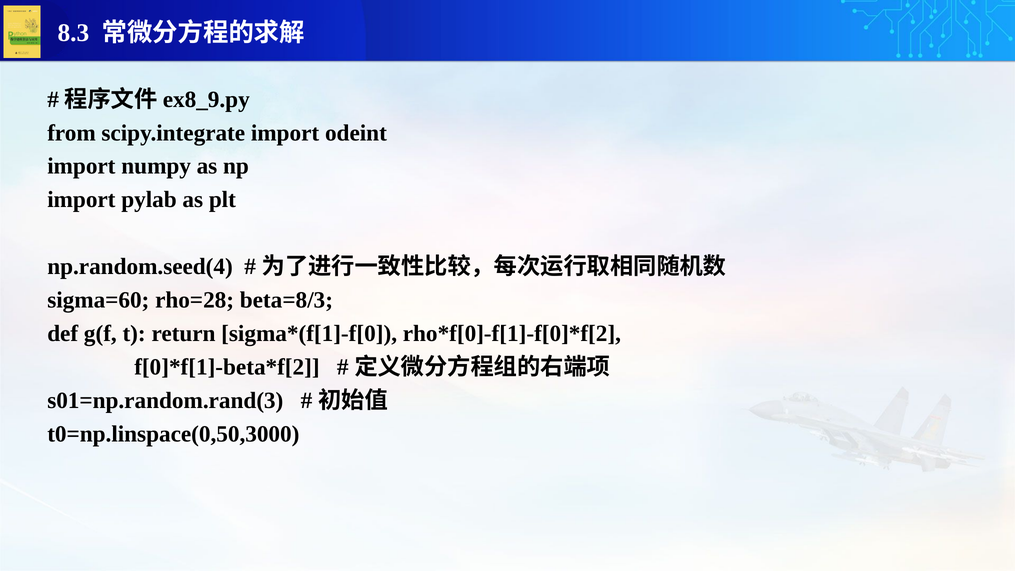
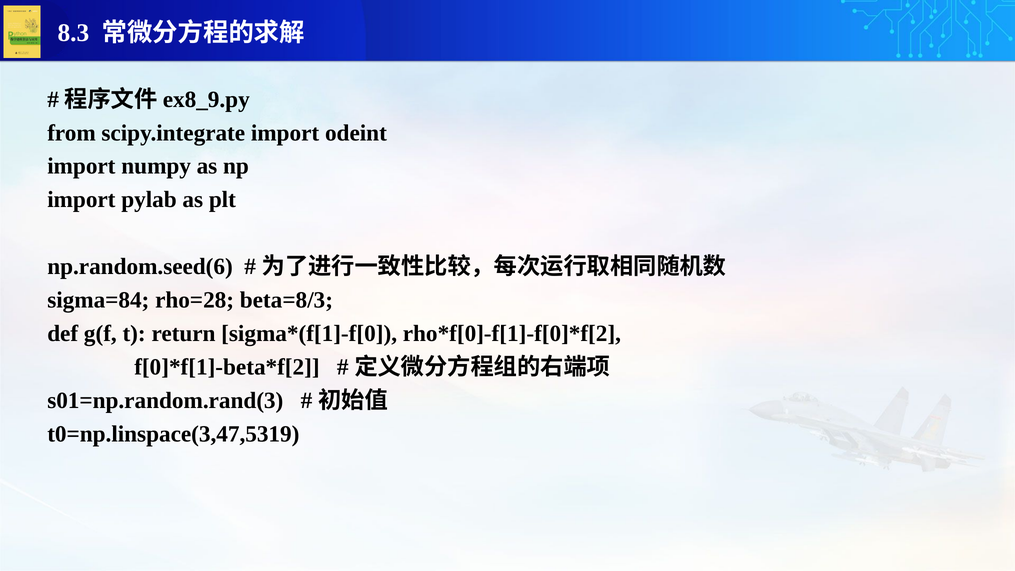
np.random.seed(4: np.random.seed(4 -> np.random.seed(6 (140, 267)
sigma=60: sigma=60 -> sigma=84 (98, 300)
t0=np.linspace(0,50,3000: t0=np.linspace(0,50,3000 -> t0=np.linspace(3,47,5319 (173, 434)
